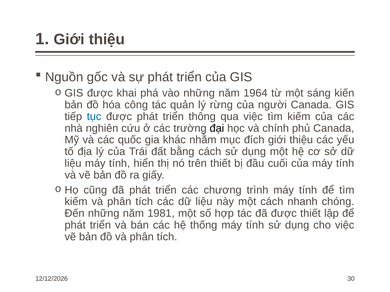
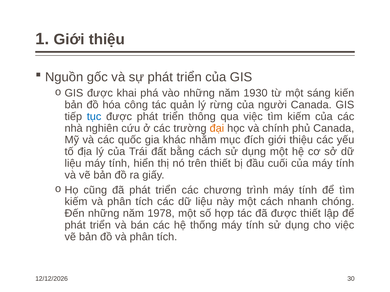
1964: 1964 -> 1930 (255, 93)
đại colour: black -> orange (217, 128)
1981: 1981 -> 1978 (161, 214)
